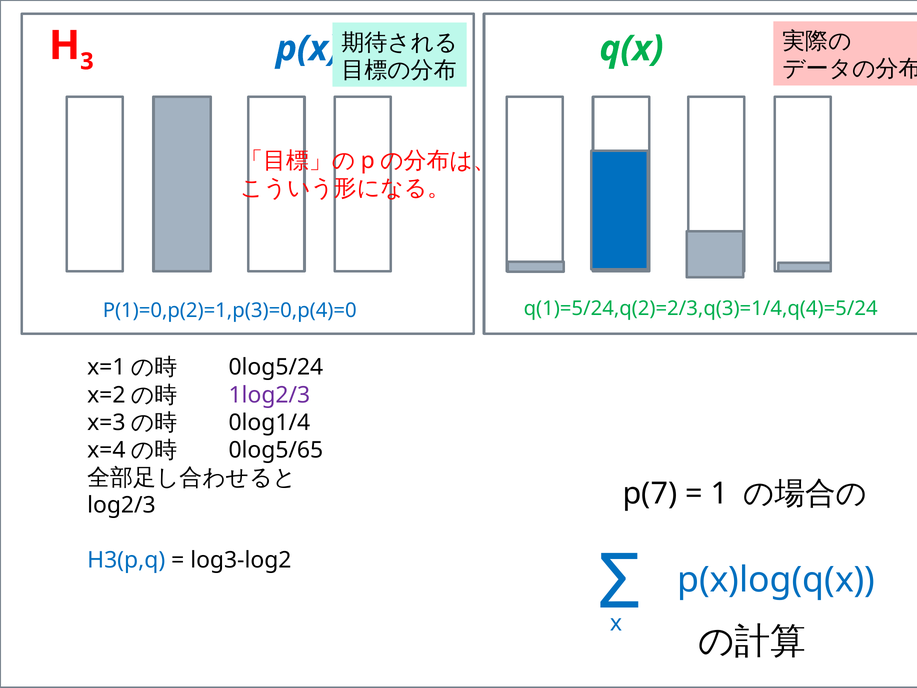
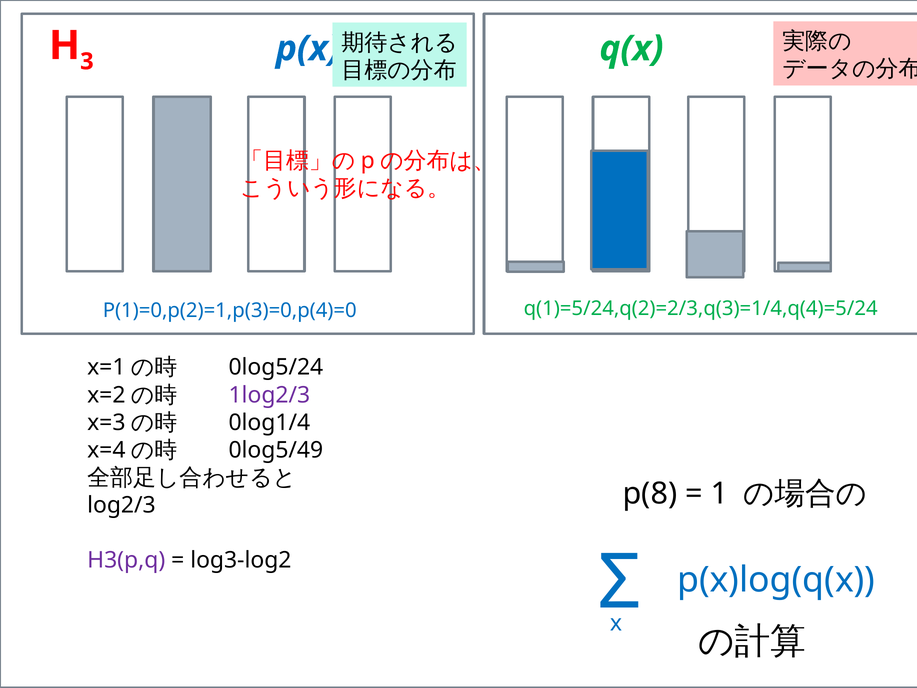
0log5/65: 0log5/65 -> 0log5/49 (276, 450)
p(7: p(7 -> p(8 (650, 494)
H3(p,q colour: blue -> purple (126, 560)
